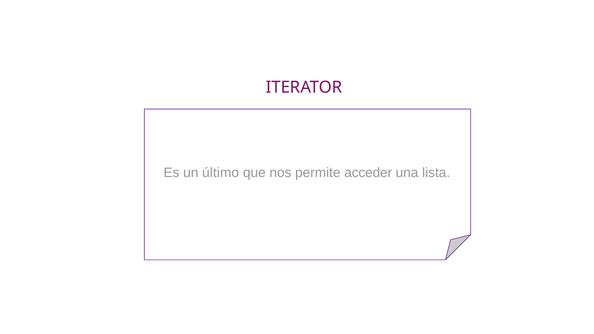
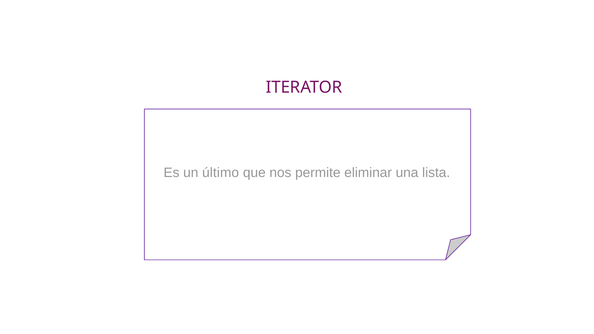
acceder: acceder -> eliminar (368, 173)
